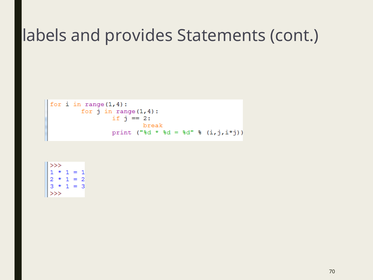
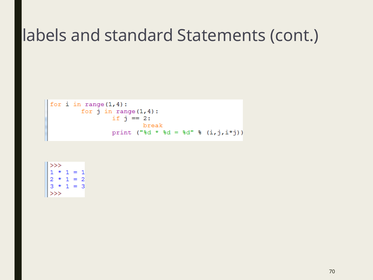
provides: provides -> standard (139, 36)
